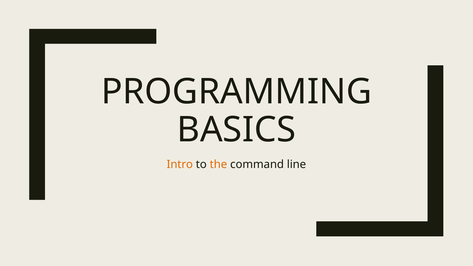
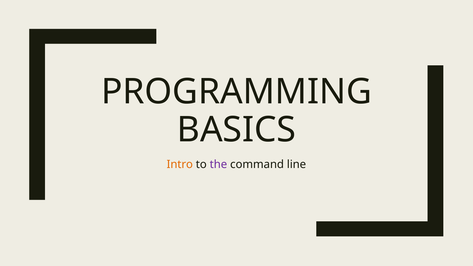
the colour: orange -> purple (218, 164)
